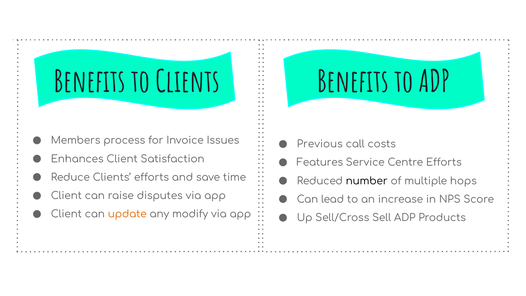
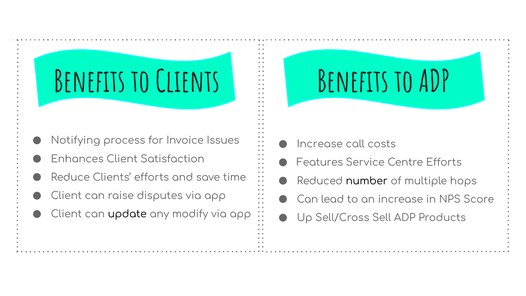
Members: Members -> Notifying (76, 141)
Previous: Previous -> Increase (320, 144)
update colour: orange -> black (127, 214)
